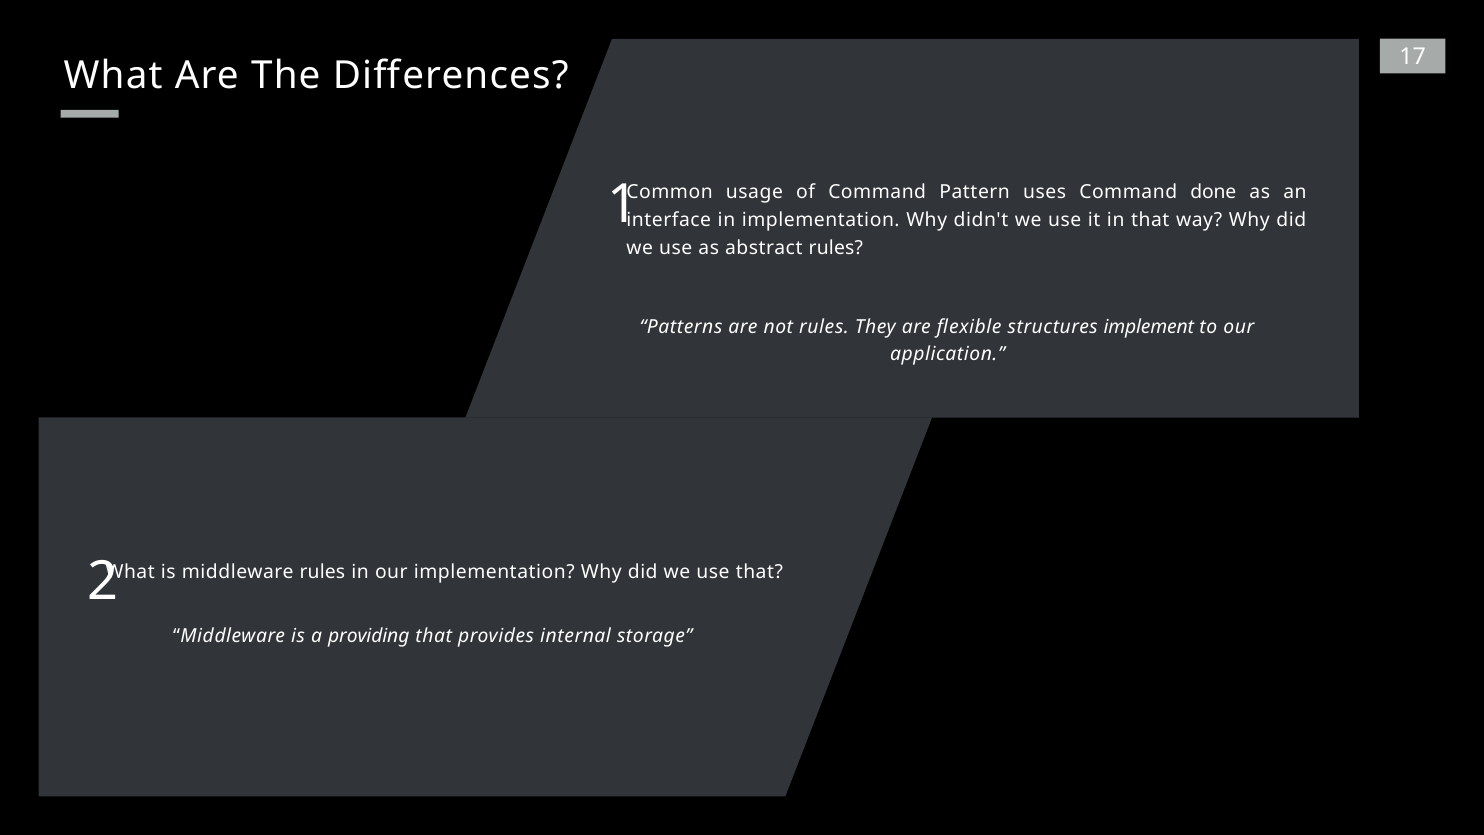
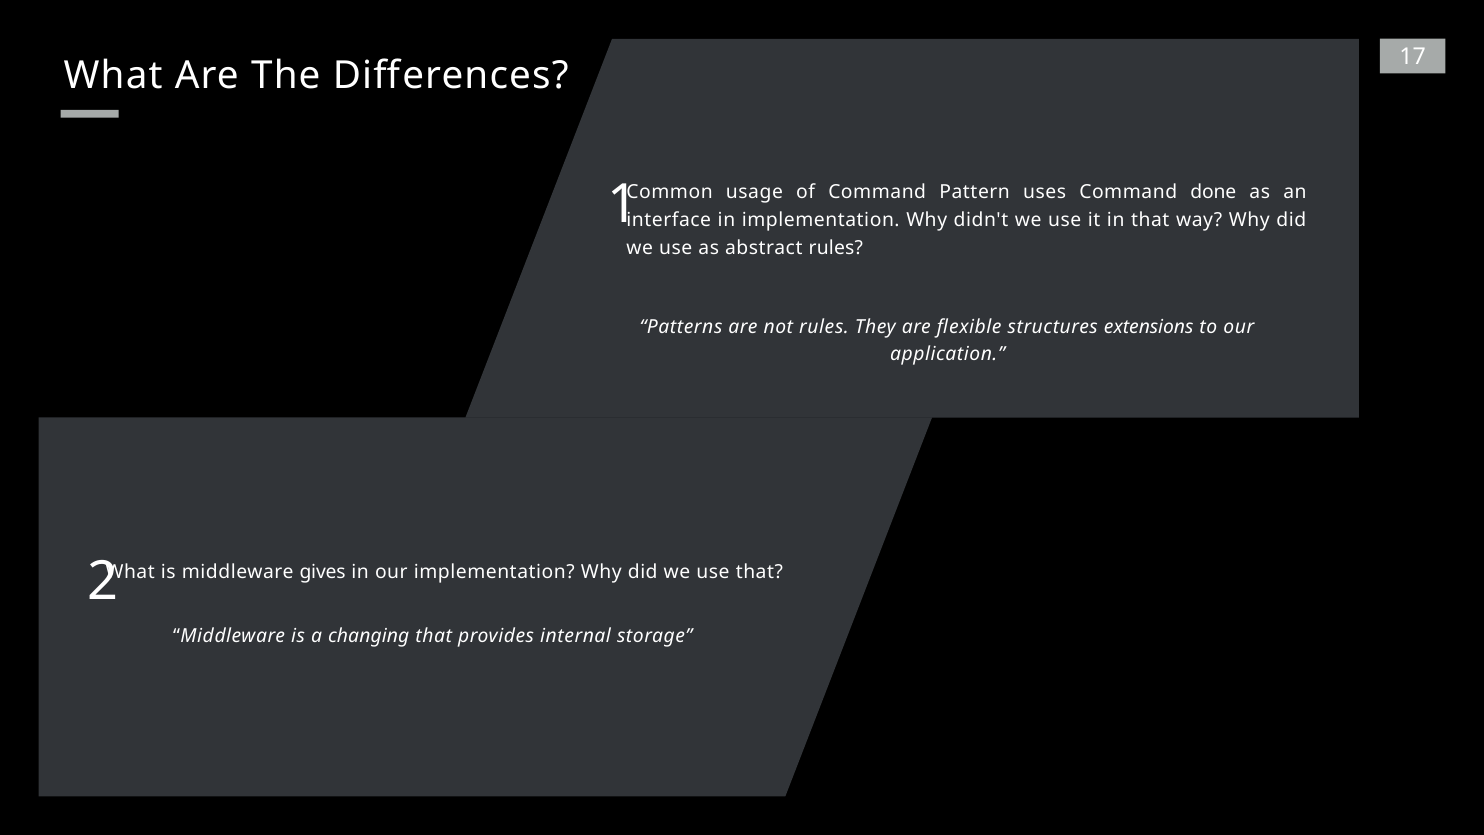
implement: implement -> extensions (1149, 327)
middleware rules: rules -> gives (323, 572)
providing: providing -> changing (369, 636)
